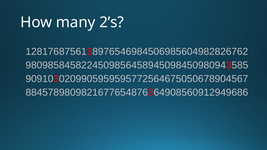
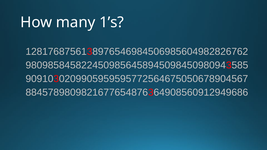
2’s: 2’s -> 1’s (112, 22)
